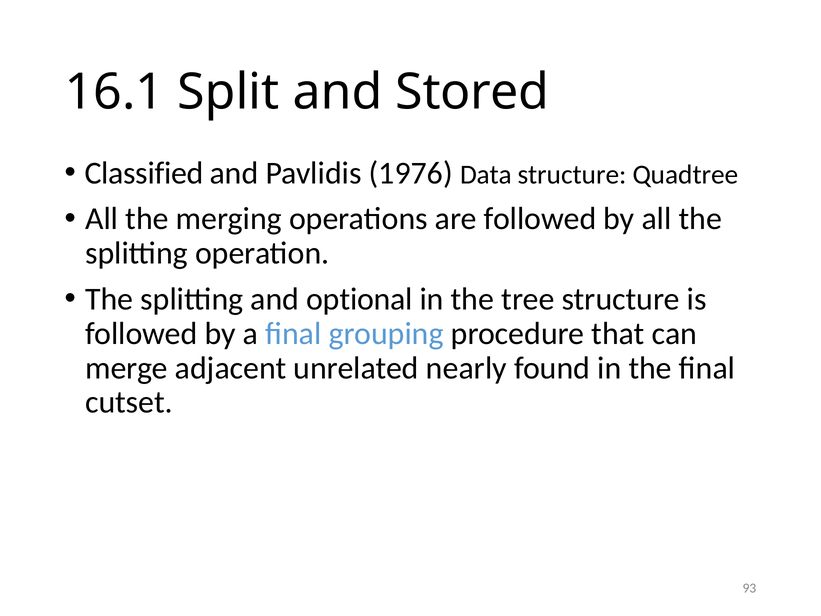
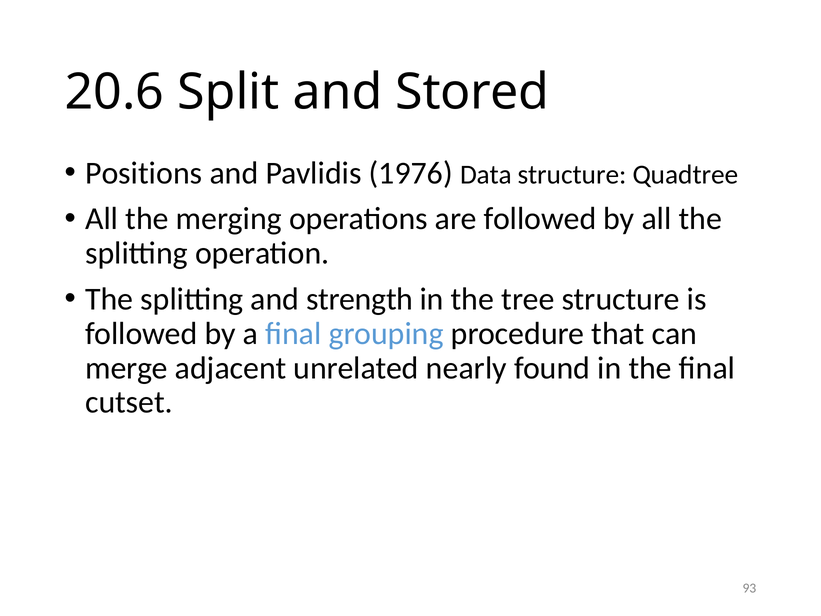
16.1: 16.1 -> 20.6 (114, 92)
Classified: Classified -> Positions (144, 173)
optional: optional -> strength (360, 299)
